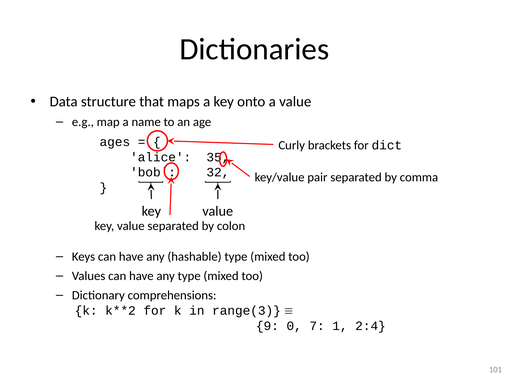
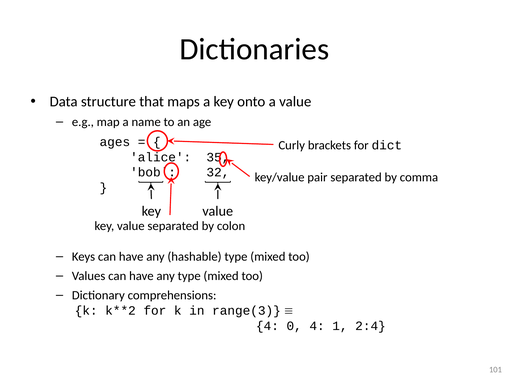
9: 9 -> 4 (267, 326)
0 7: 7 -> 4 (317, 326)
